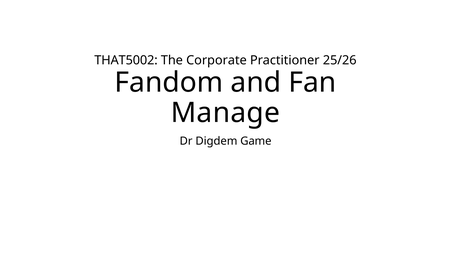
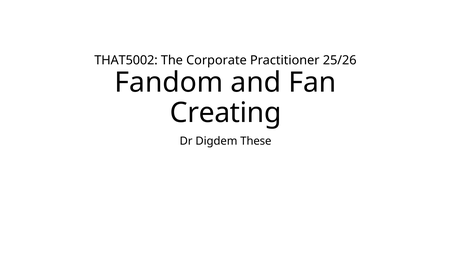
Manage: Manage -> Creating (226, 113)
Game: Game -> These (256, 141)
